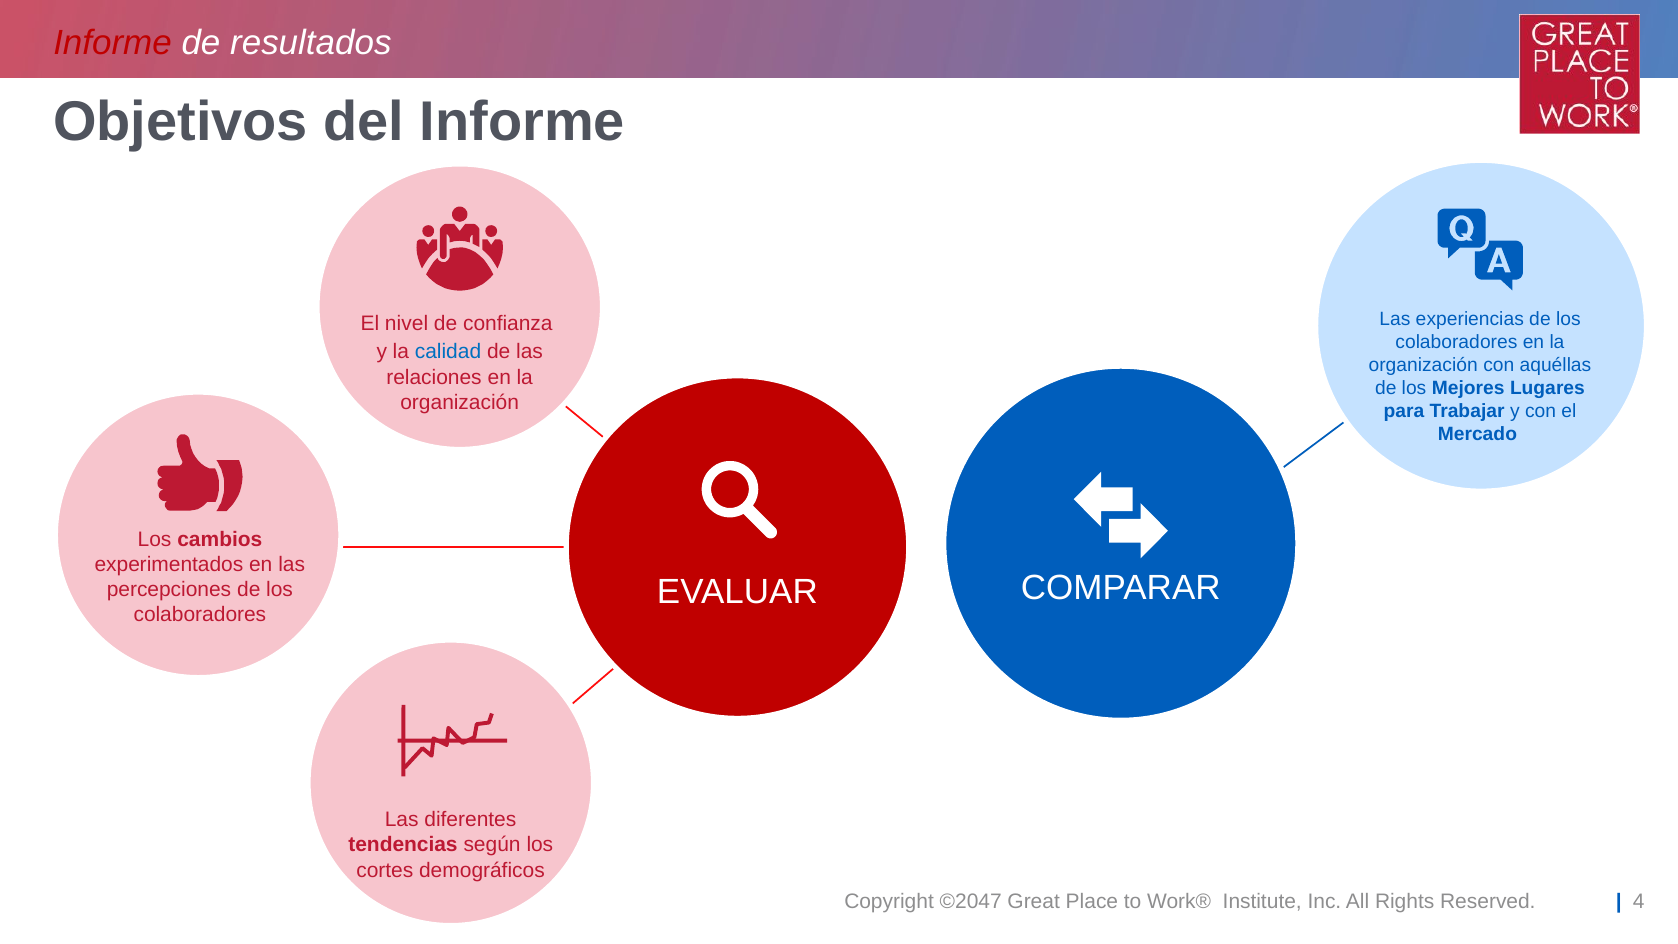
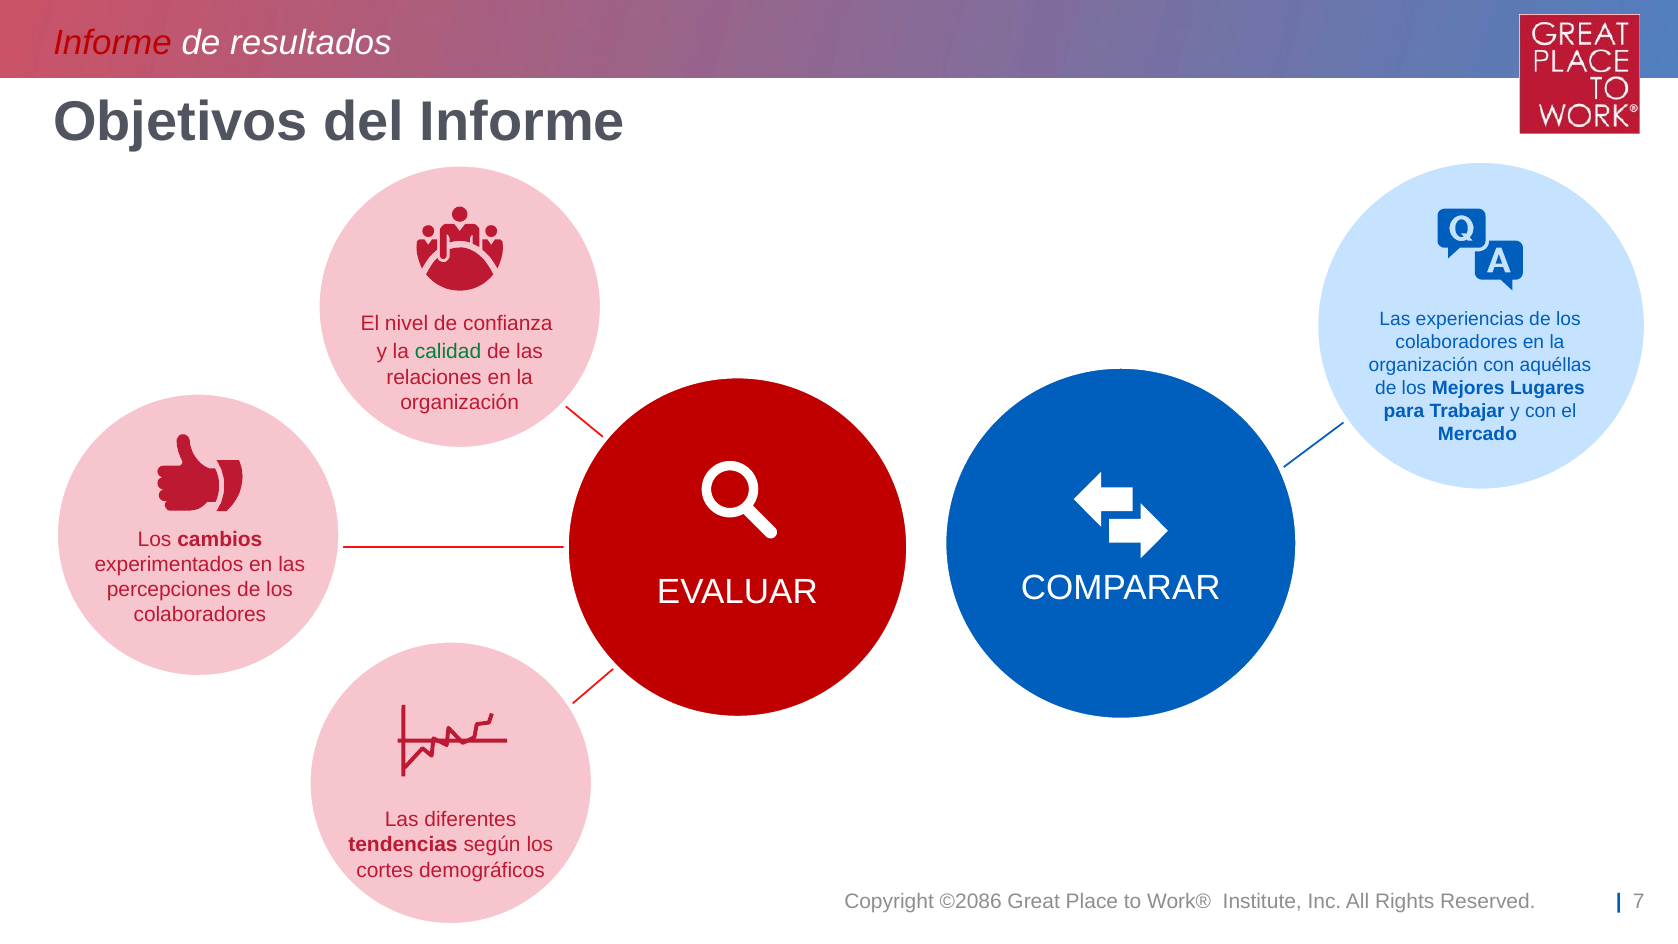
calidad colour: blue -> green (448, 352)
©2047: ©2047 -> ©2086 (971, 901)
4: 4 -> 7 (1639, 901)
